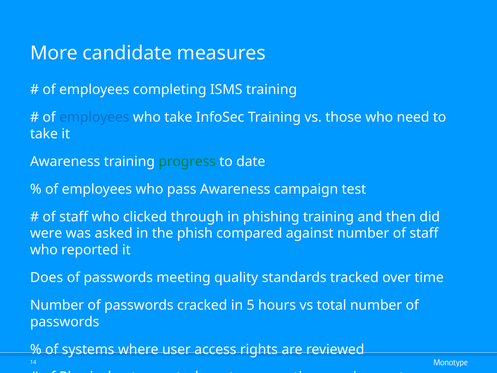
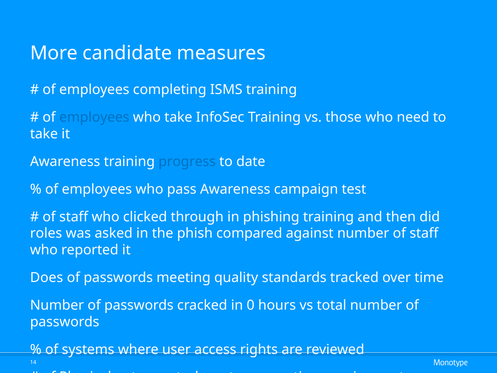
progress colour: green -> blue (187, 161)
were: were -> roles (46, 233)
5: 5 -> 0 (251, 305)
